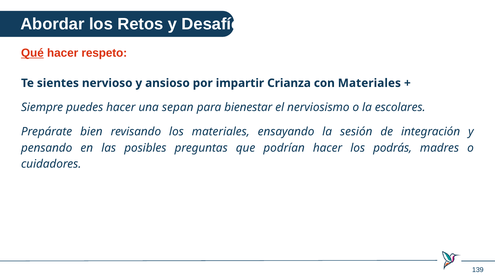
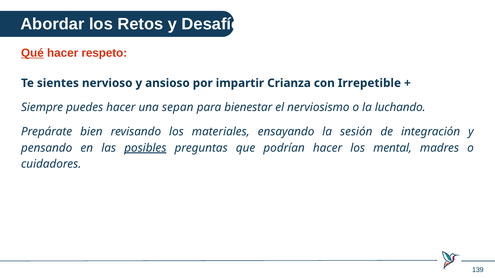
con Materiales: Materiales -> Irrepetible (369, 83)
escolares: escolares -> luchando (400, 108)
posibles underline: none -> present (145, 148)
podrás: podrás -> mental (393, 148)
